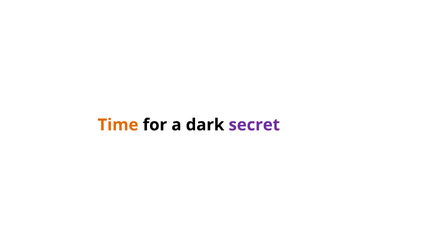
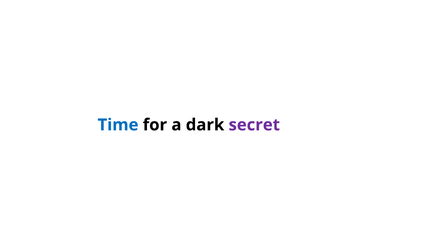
Time colour: orange -> blue (118, 125)
